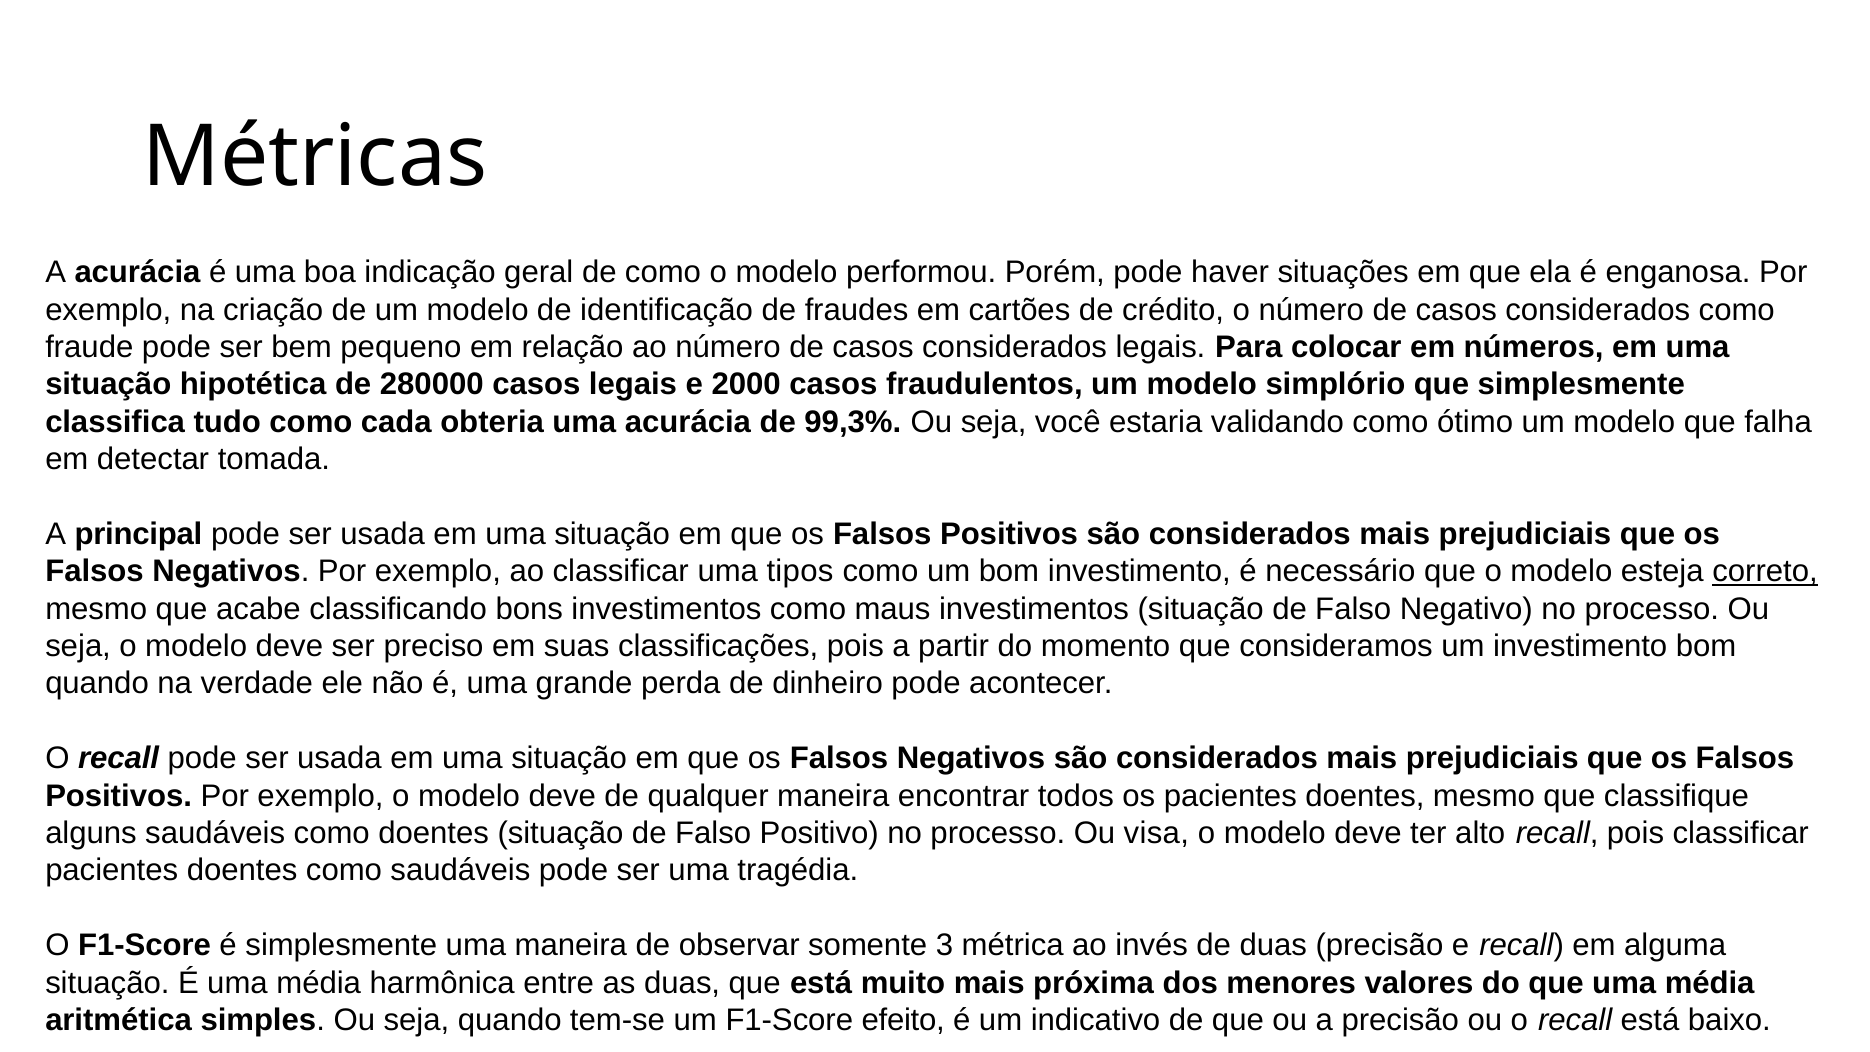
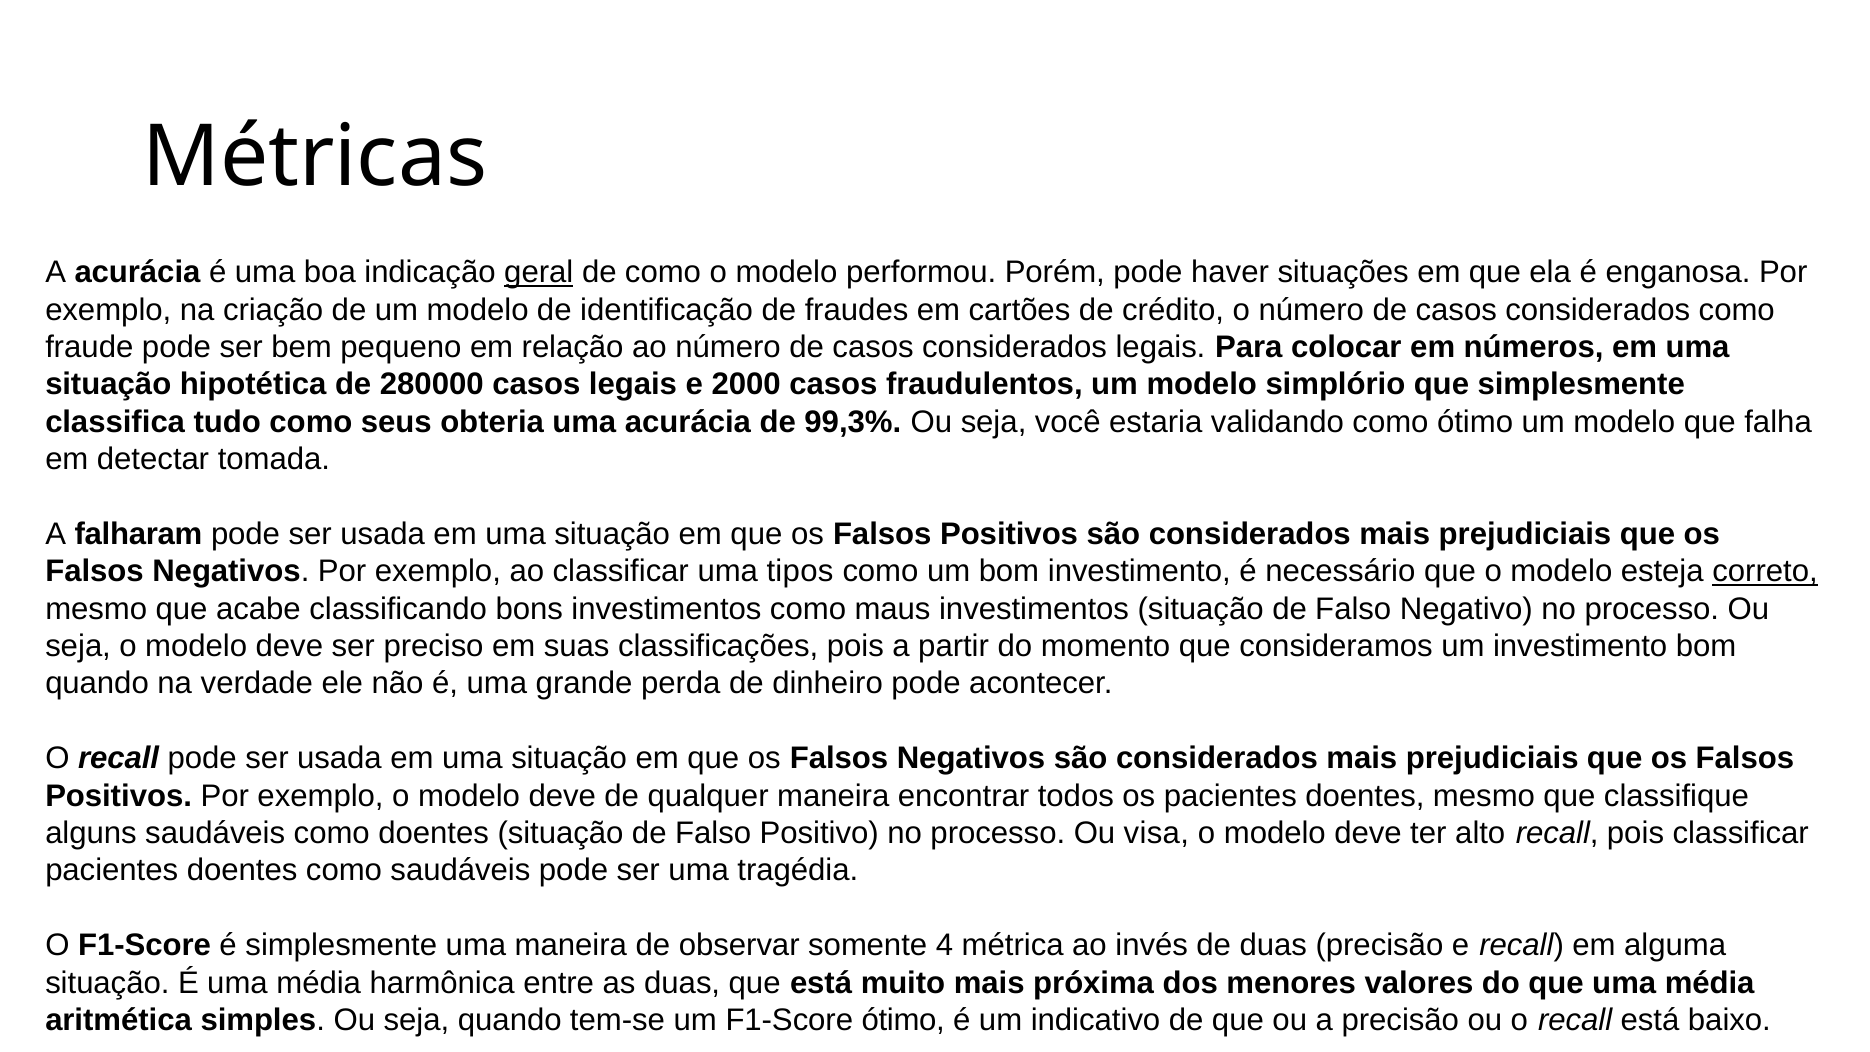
geral underline: none -> present (539, 272)
cada: cada -> seus (396, 422)
principal: principal -> falharam (138, 534)
3: 3 -> 4 (944, 945)
F1-Score efeito: efeito -> ótimo (903, 1020)
